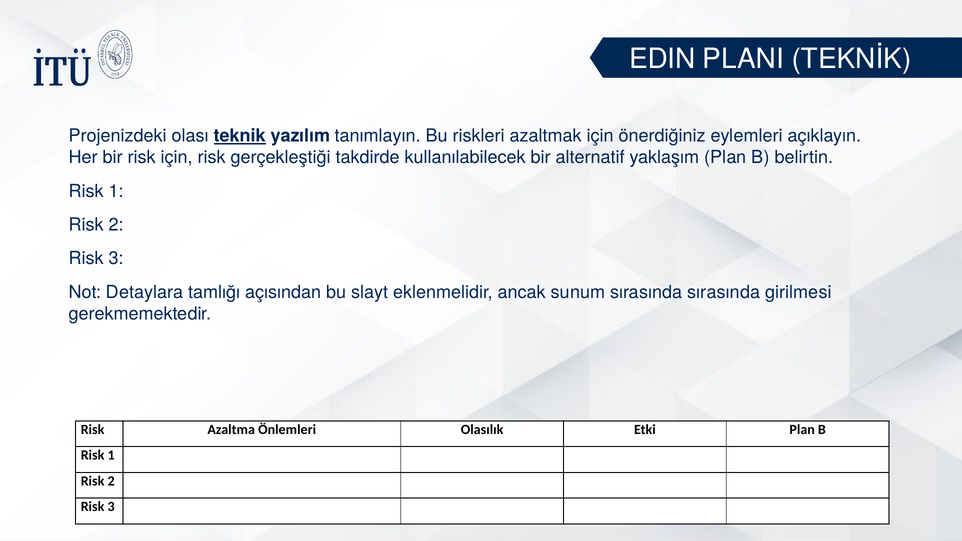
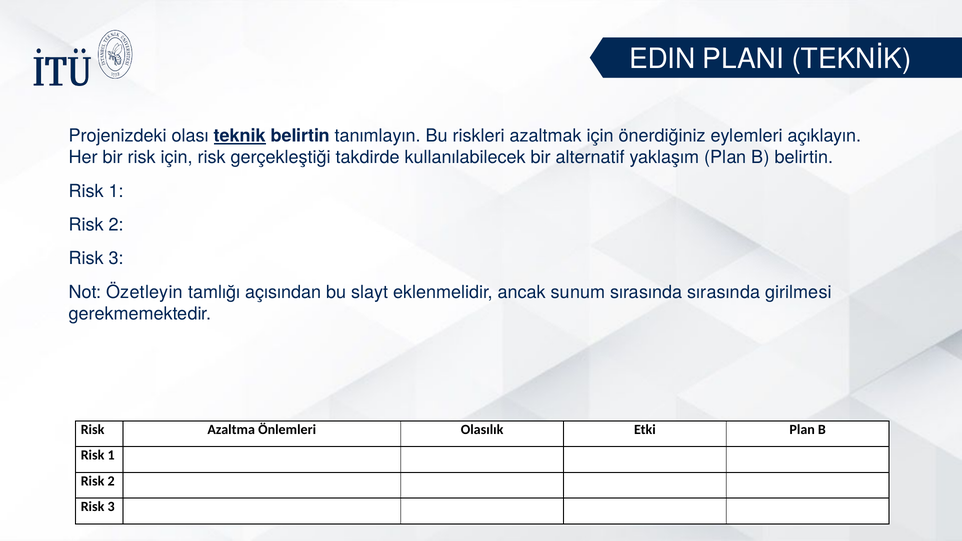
teknik yazılım: yazılım -> belirtin (300, 136)
Detaylara: Detaylara -> Özetleyin (145, 292)
